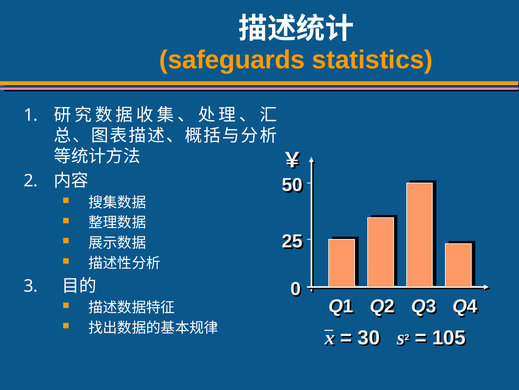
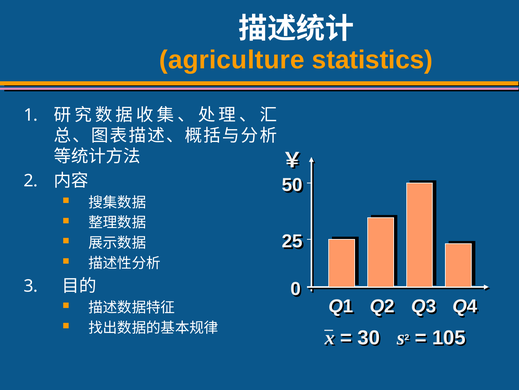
safeguards: safeguards -> agriculture (232, 60)
